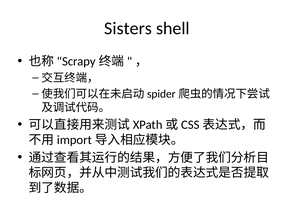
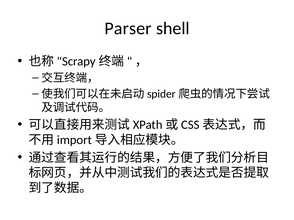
Sisters: Sisters -> Parser (128, 28)
